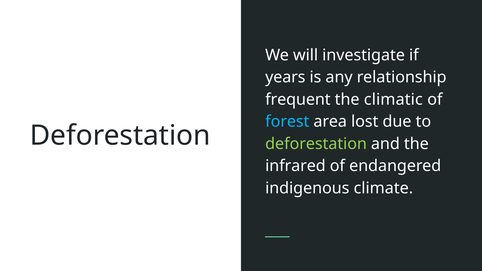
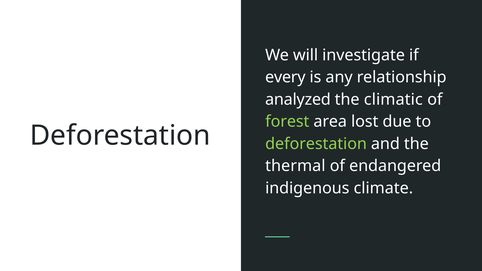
years: years -> every (285, 77)
frequent: frequent -> analyzed (298, 100)
forest colour: light blue -> light green (287, 122)
infrared: infrared -> thermal (295, 166)
